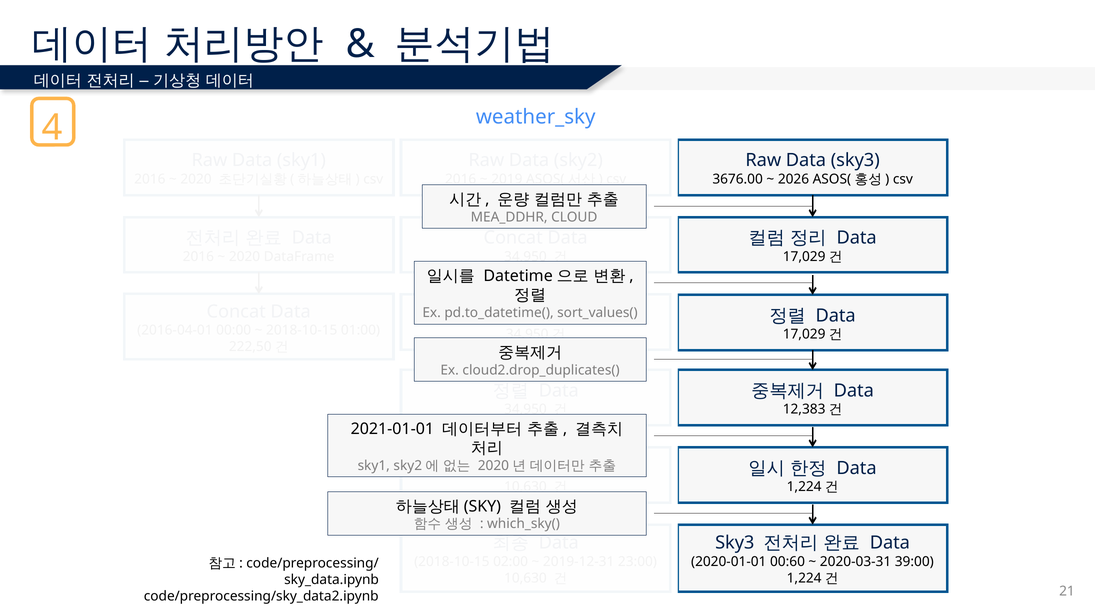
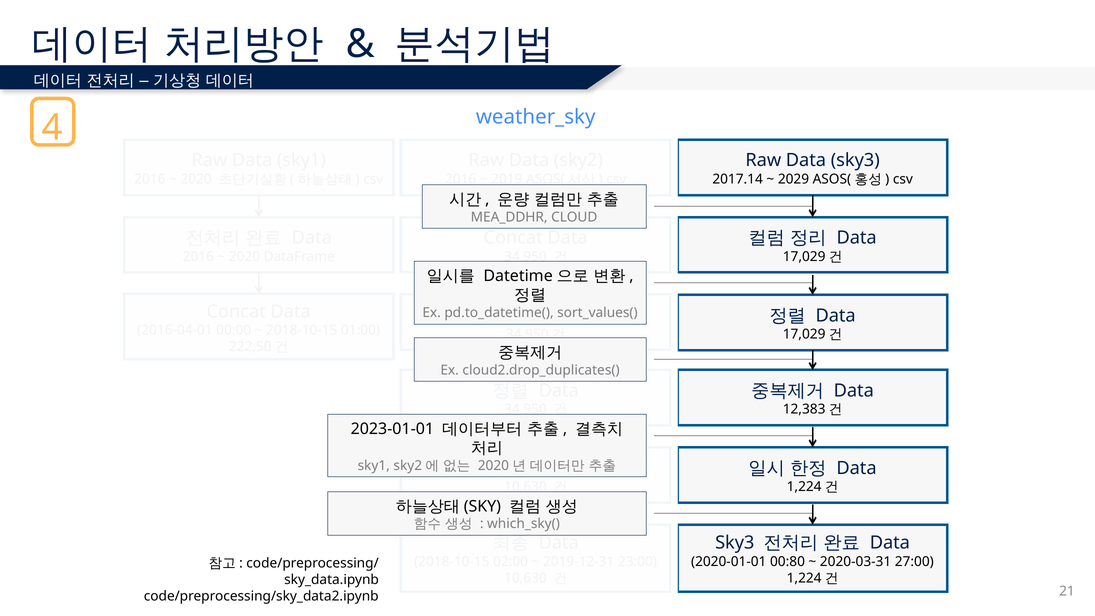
3676.00: 3676.00 -> 2017.14 (738, 179)
2026: 2026 -> 2029 (793, 179)
2021-01-01: 2021-01-01 -> 2023-01-01 (392, 429)
00:60: 00:60 -> 00:80 (788, 562)
39:00: 39:00 -> 27:00 (914, 562)
